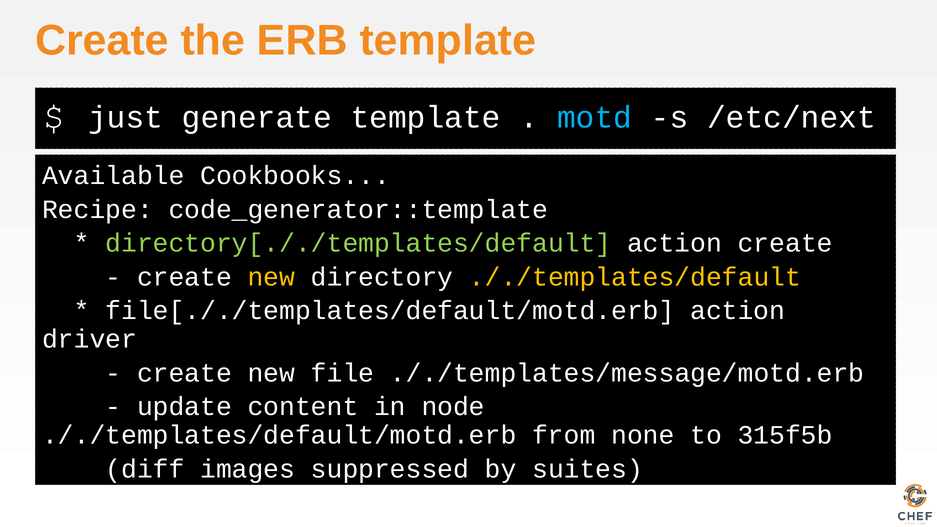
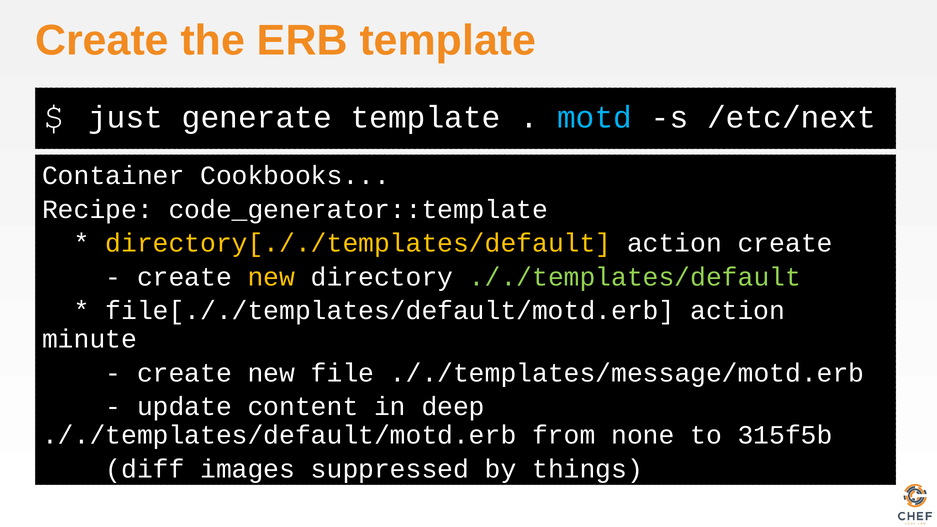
Available: Available -> Container (113, 176)
directory[././templates/default colour: light green -> yellow (358, 243)
././templates/default colour: yellow -> light green (635, 277)
driver: driver -> minute (90, 339)
node: node -> deep (453, 407)
suites: suites -> things (588, 469)
